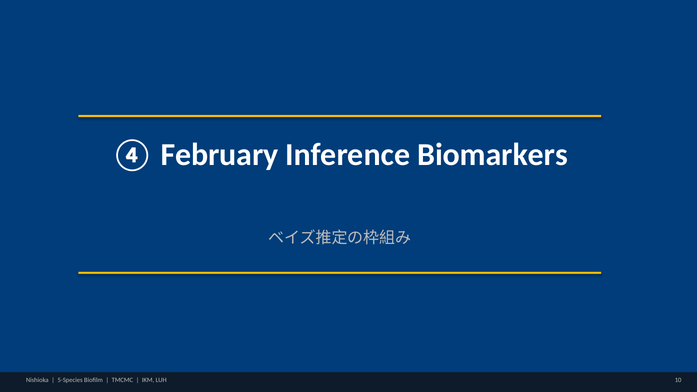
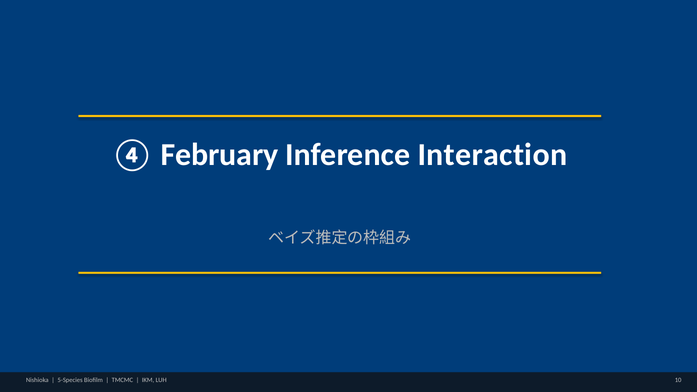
Biomarkers: Biomarkers -> Interaction (492, 155)
